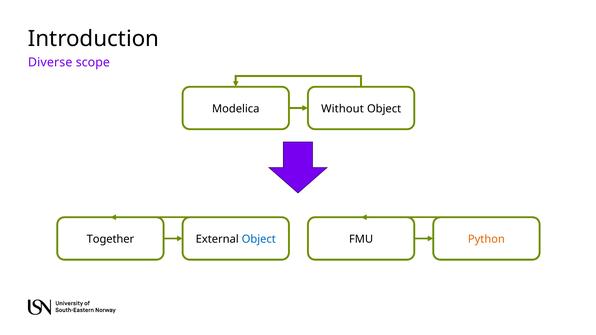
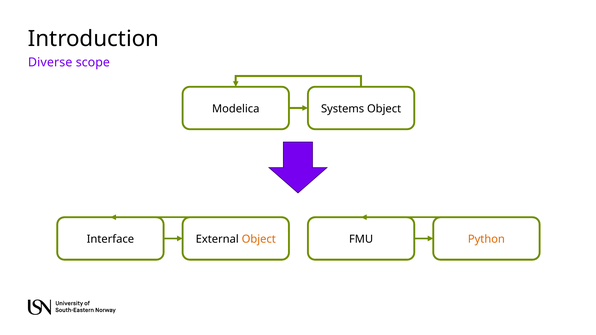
Without: Without -> Systems (343, 109)
Together: Together -> Interface (110, 239)
Object colour: blue -> orange (259, 239)
